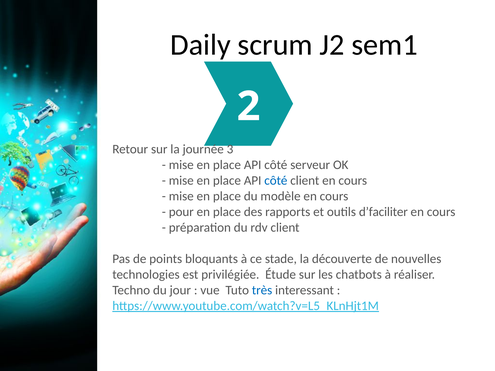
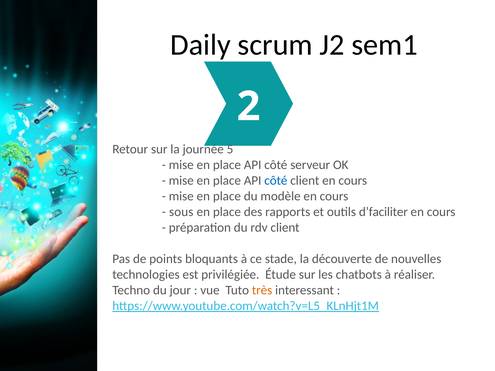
3: 3 -> 5 (230, 149)
pour: pour -> sous (181, 212)
très colour: blue -> orange (262, 290)
